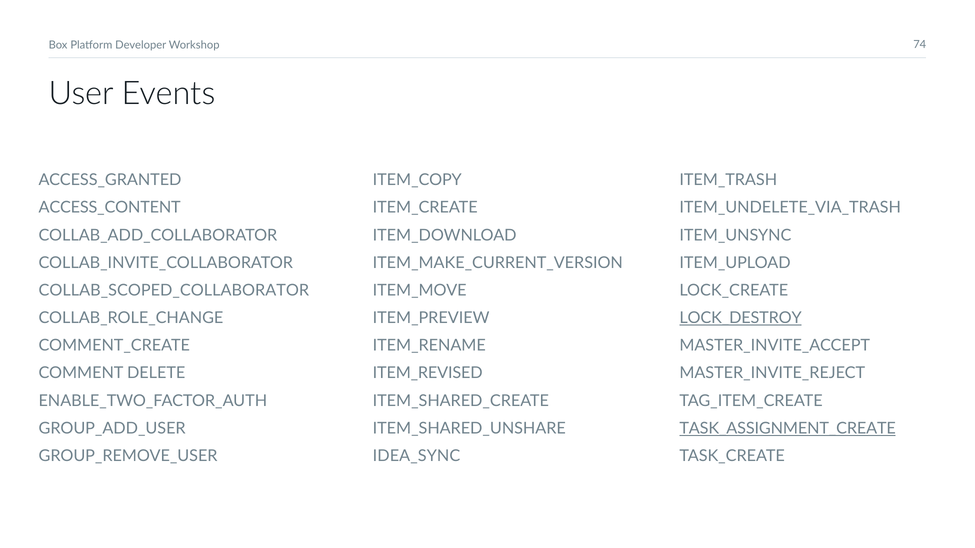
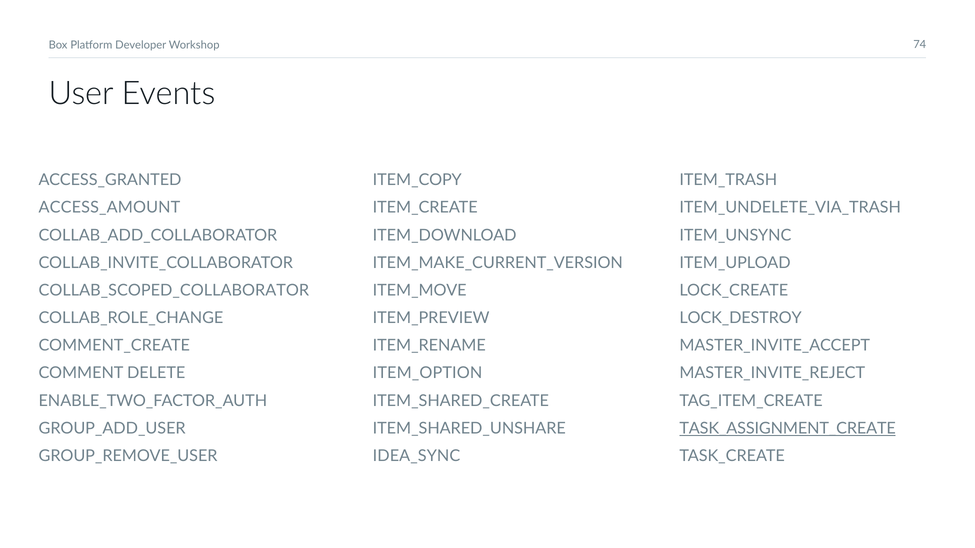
ACCESS_CONTENT: ACCESS_CONTENT -> ACCESS_AMOUNT (109, 208)
LOCK_DESTROY underline: present -> none (741, 318)
ITEM_REVISED: ITEM_REVISED -> ITEM_OPTION (428, 373)
